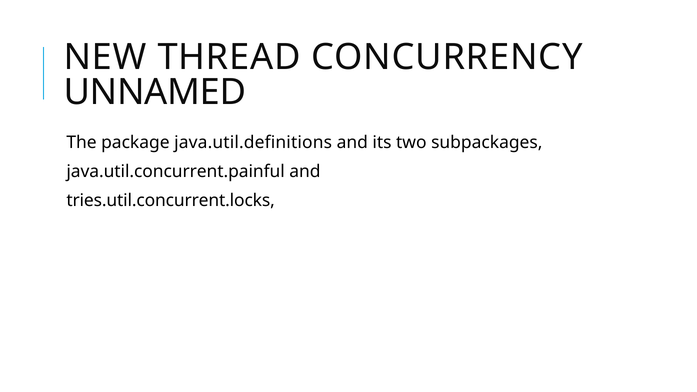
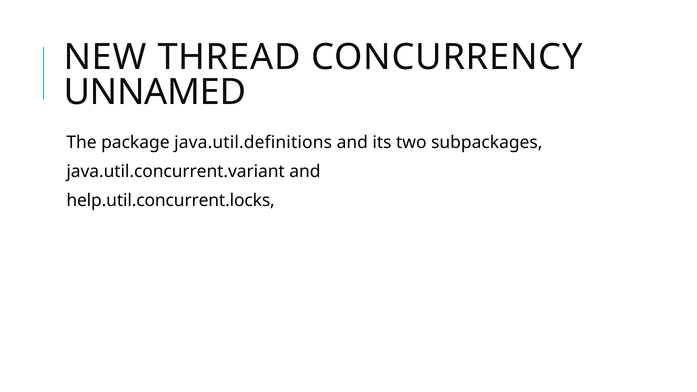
java.util.concurrent.painful: java.util.concurrent.painful -> java.util.concurrent.variant (176, 172)
tries.util.concurrent.locks: tries.util.concurrent.locks -> help.util.concurrent.locks (171, 201)
